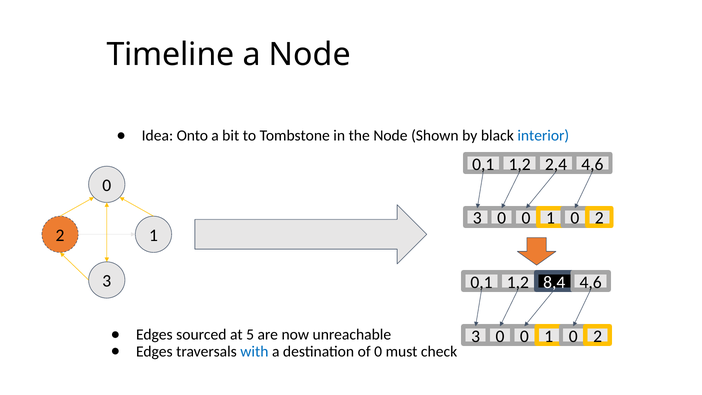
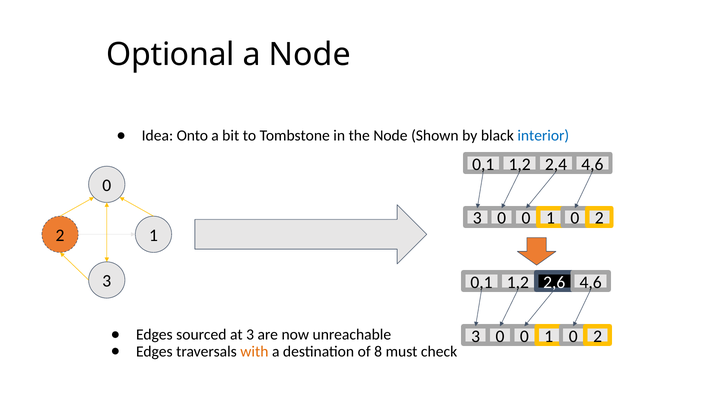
Timeline: Timeline -> Optional (171, 54)
8,4: 8,4 -> 2,6 (554, 282)
at 5: 5 -> 3 (250, 334)
with colour: blue -> orange (254, 351)
of 0: 0 -> 8 (378, 351)
